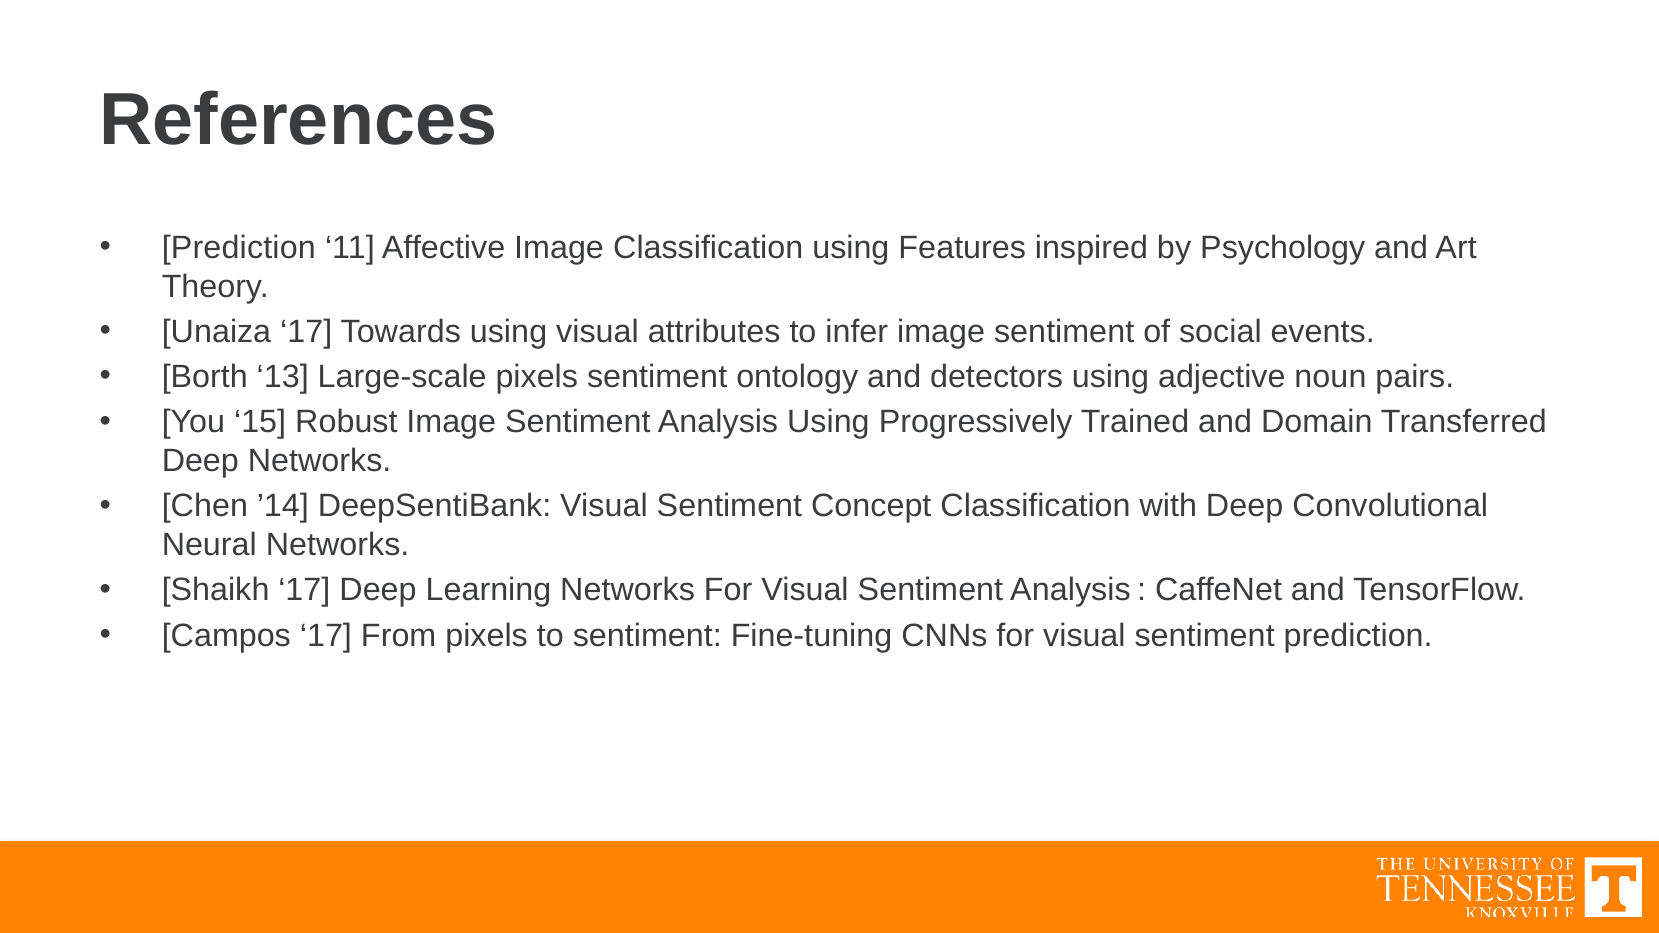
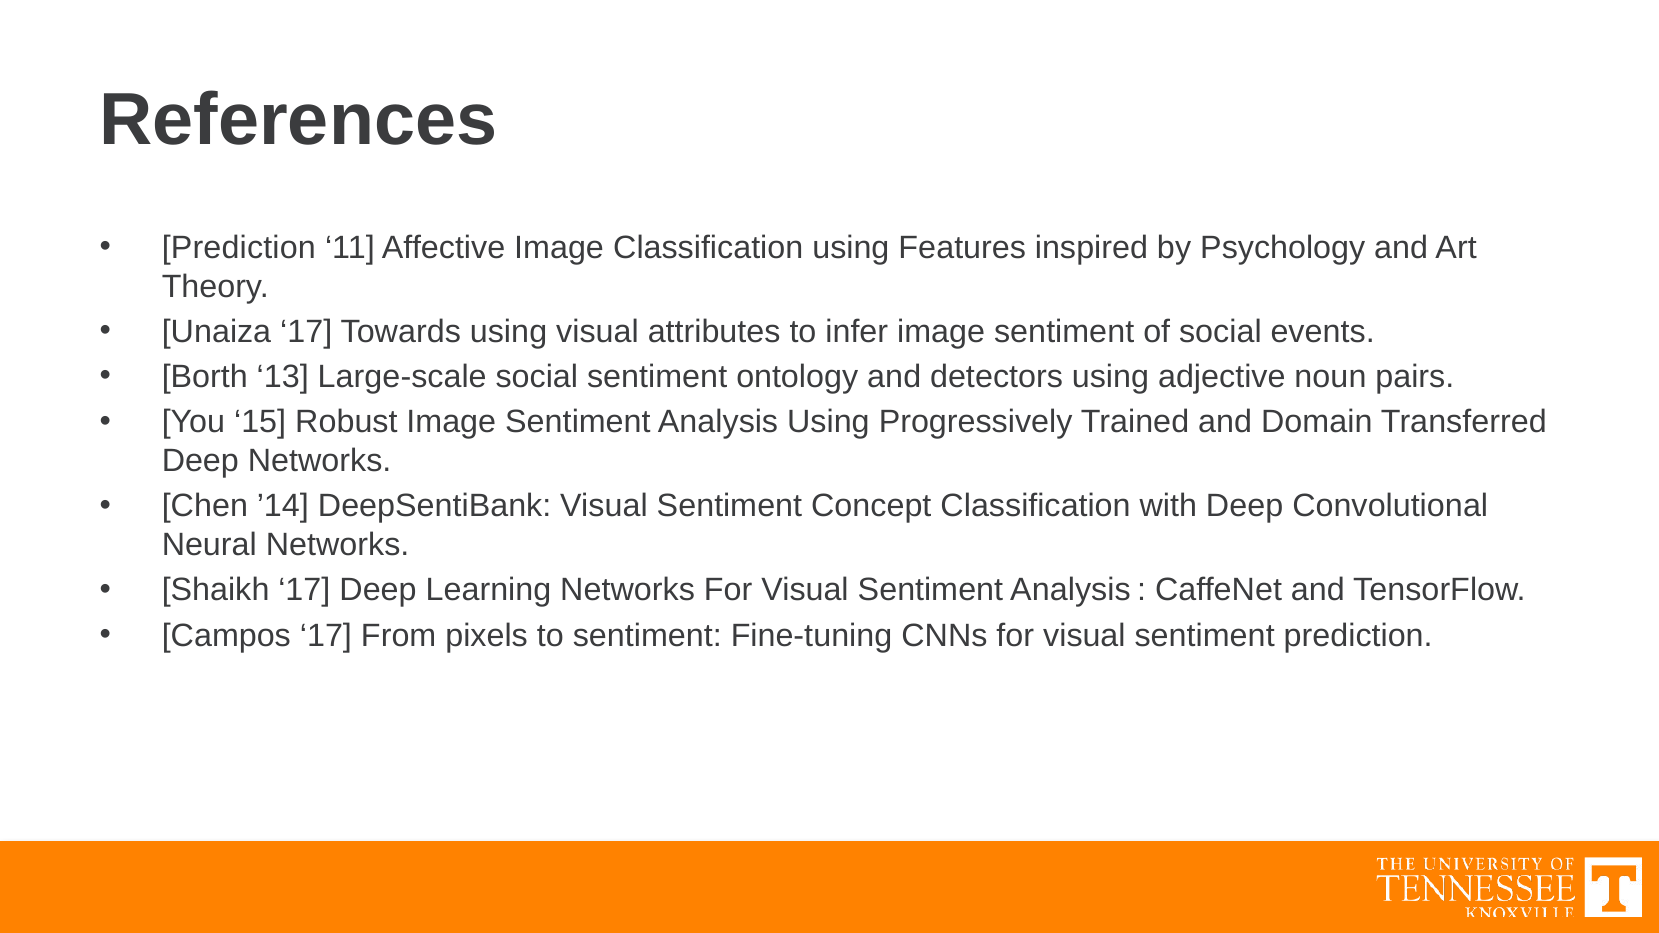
Large-scale pixels: pixels -> social (537, 377)
